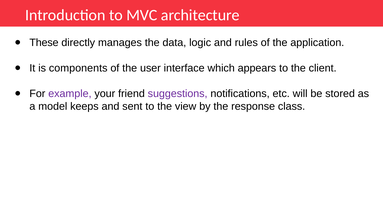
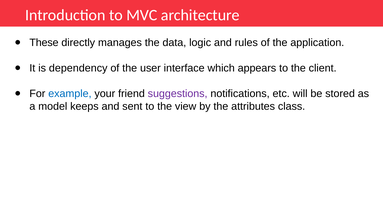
components: components -> dependency (78, 68)
example colour: purple -> blue (70, 94)
response: response -> attributes (253, 106)
